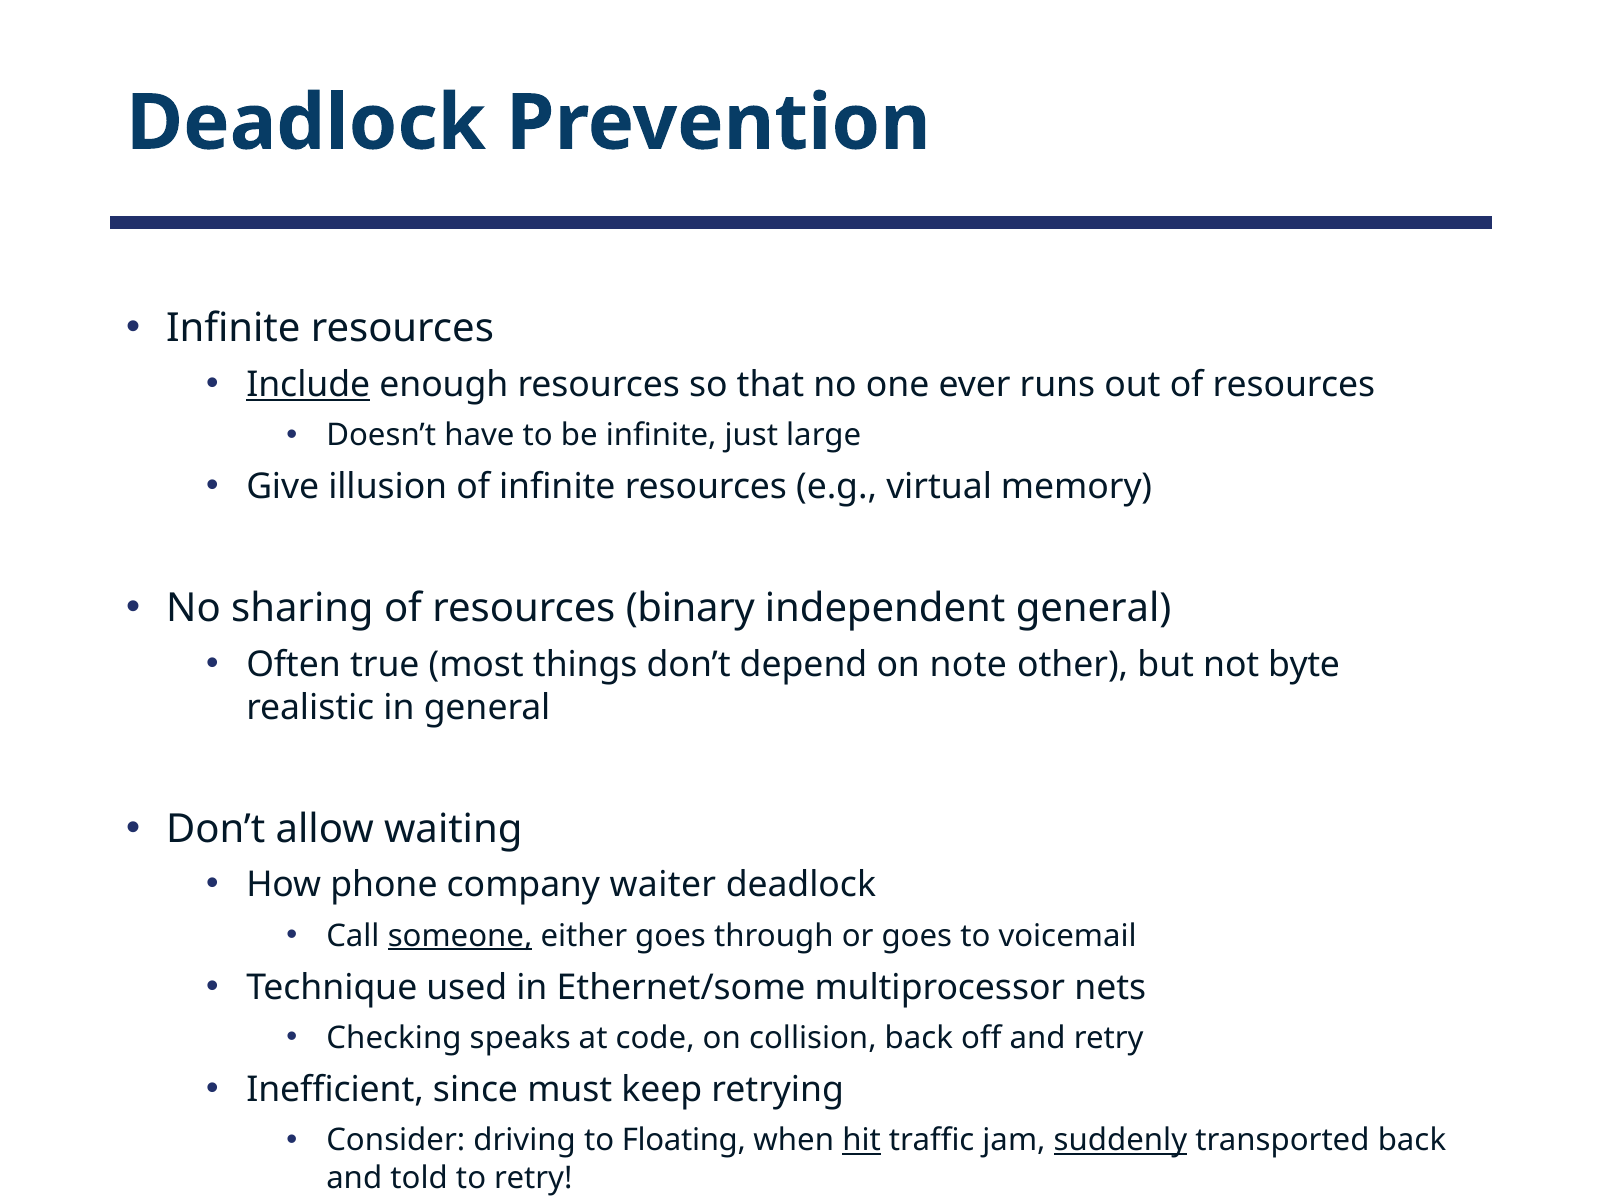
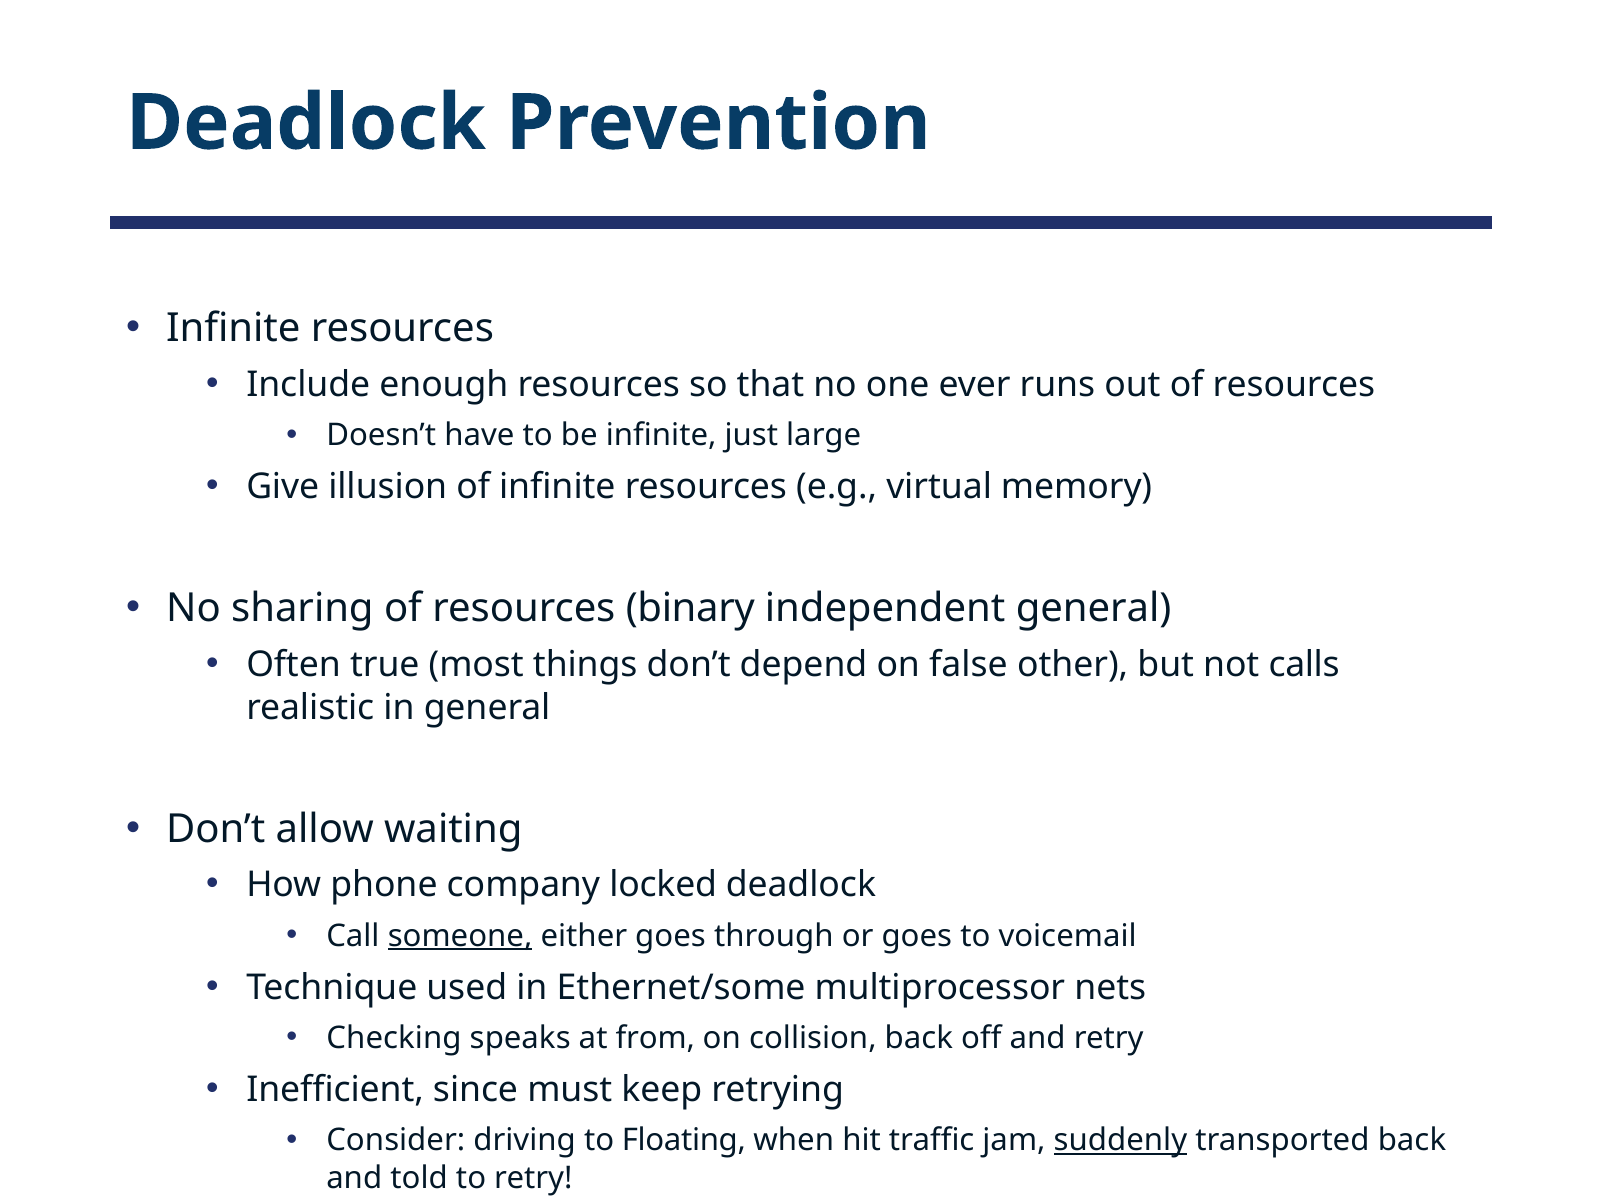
Include underline: present -> none (308, 385)
note: note -> false (968, 665)
byte: byte -> calls (1304, 665)
waiter: waiter -> locked (663, 886)
code: code -> from (655, 1039)
hit underline: present -> none (862, 1141)
